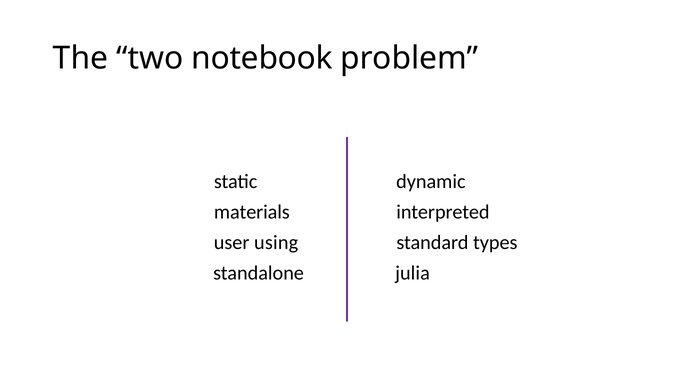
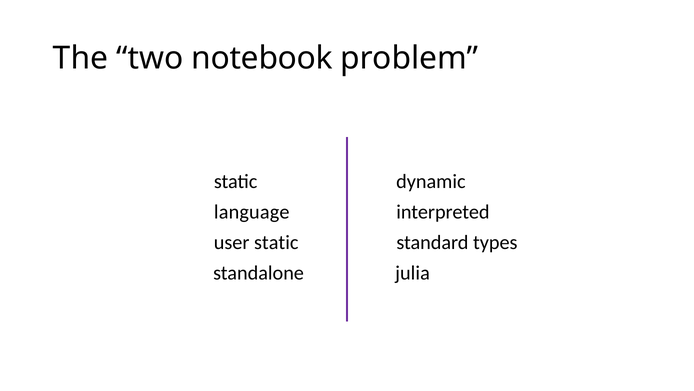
materials: materials -> language (252, 212)
user using: using -> static (276, 242)
